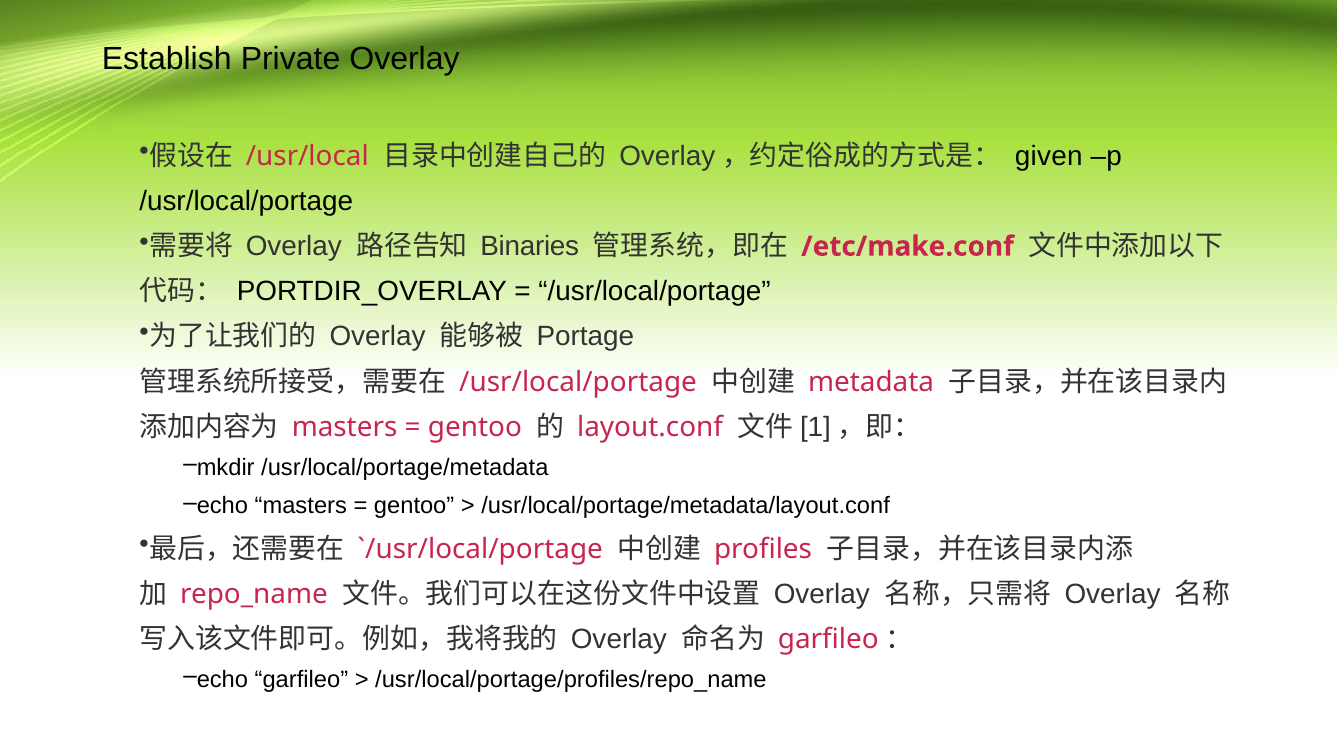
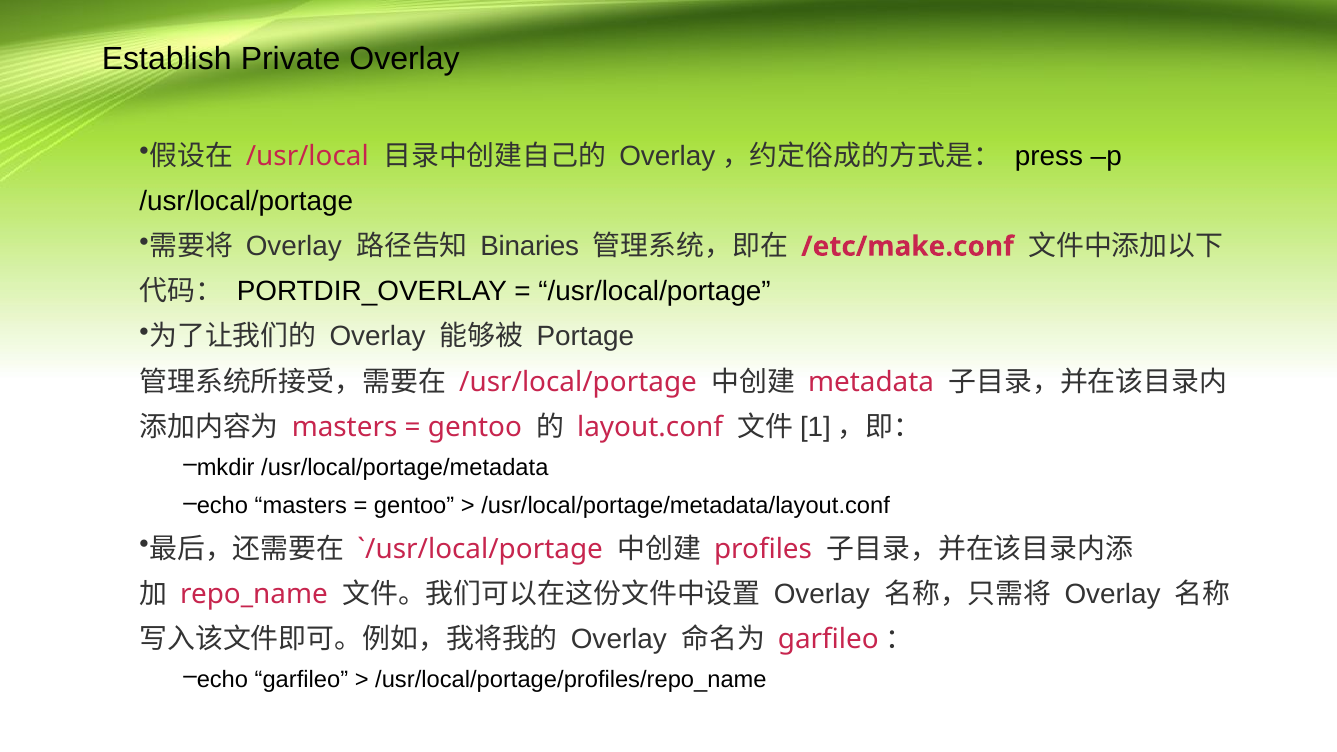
given: given -> press (1049, 156)
